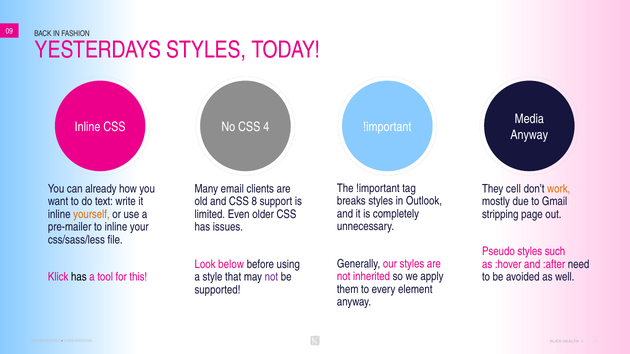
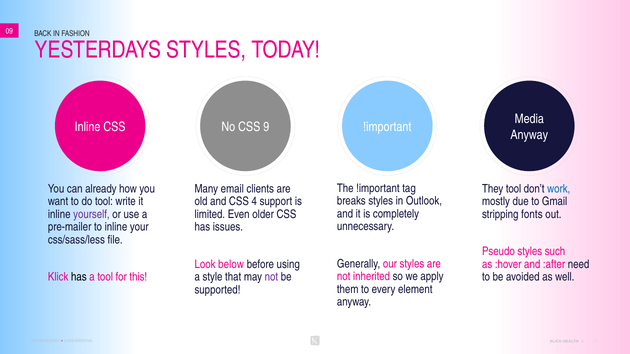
4: 4 -> 9 (266, 127)
They cell: cell -> tool (514, 189)
work colour: orange -> blue (559, 189)
do text: text -> tool (104, 202)
8: 8 -> 4 (254, 202)
yourself colour: orange -> purple (91, 214)
page: page -> fonts (532, 214)
